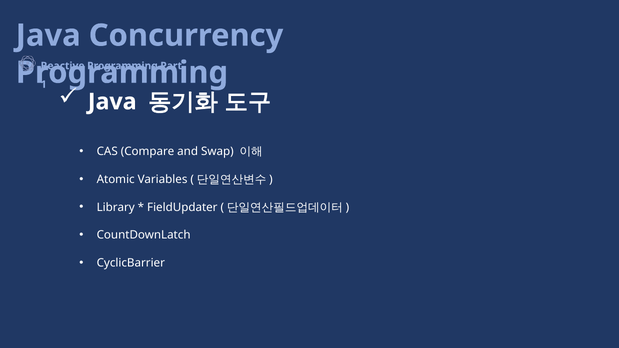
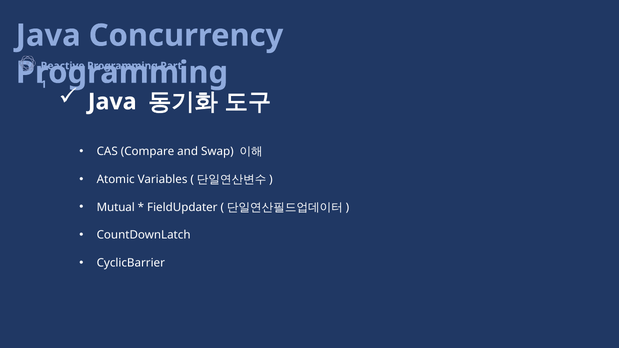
Library: Library -> Mutual (116, 207)
